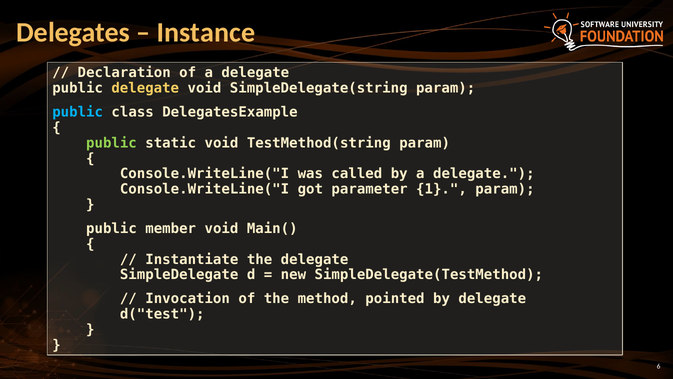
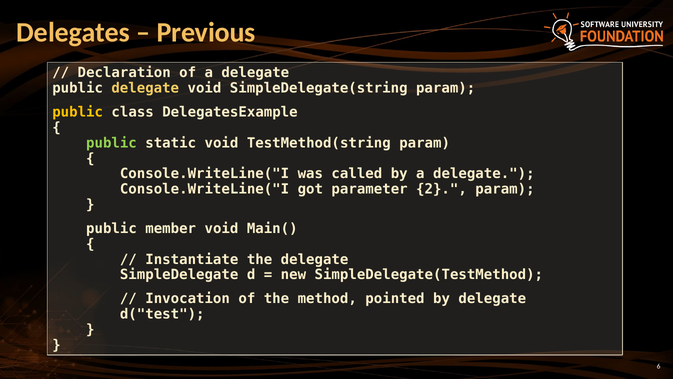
Instance: Instance -> Previous (206, 33)
public colour: light blue -> yellow (78, 112)
1: 1 -> 2 (441, 189)
